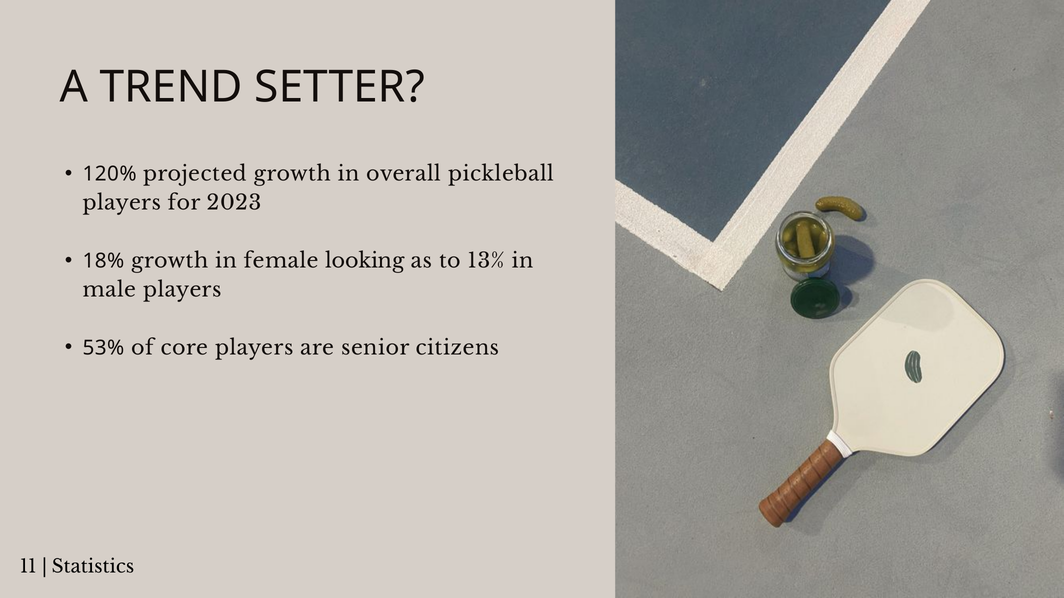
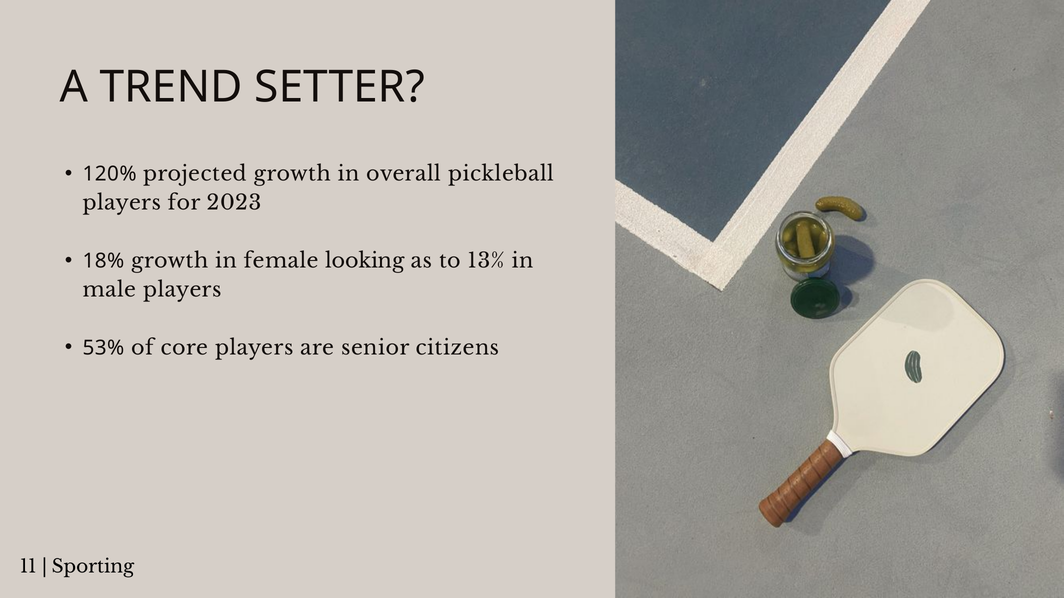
Statistics: Statistics -> Sporting (93, 567)
